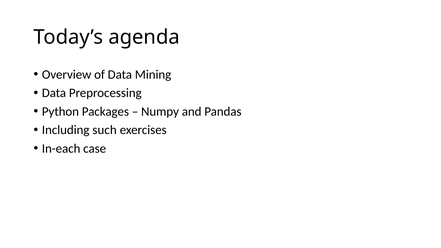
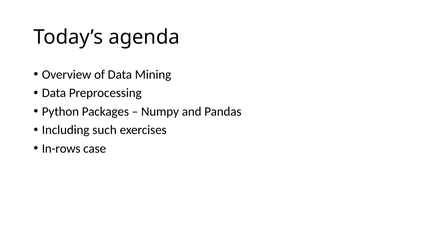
In-each: In-each -> In-rows (61, 149)
